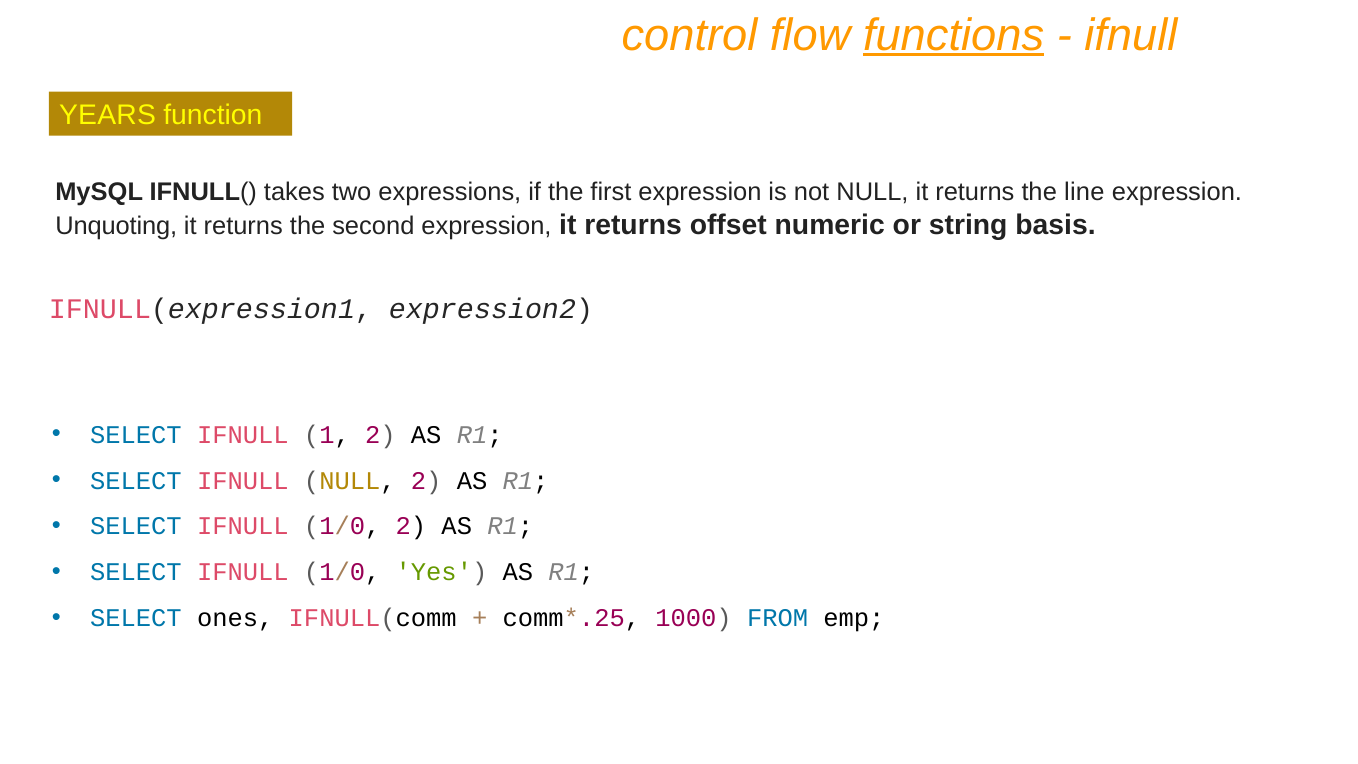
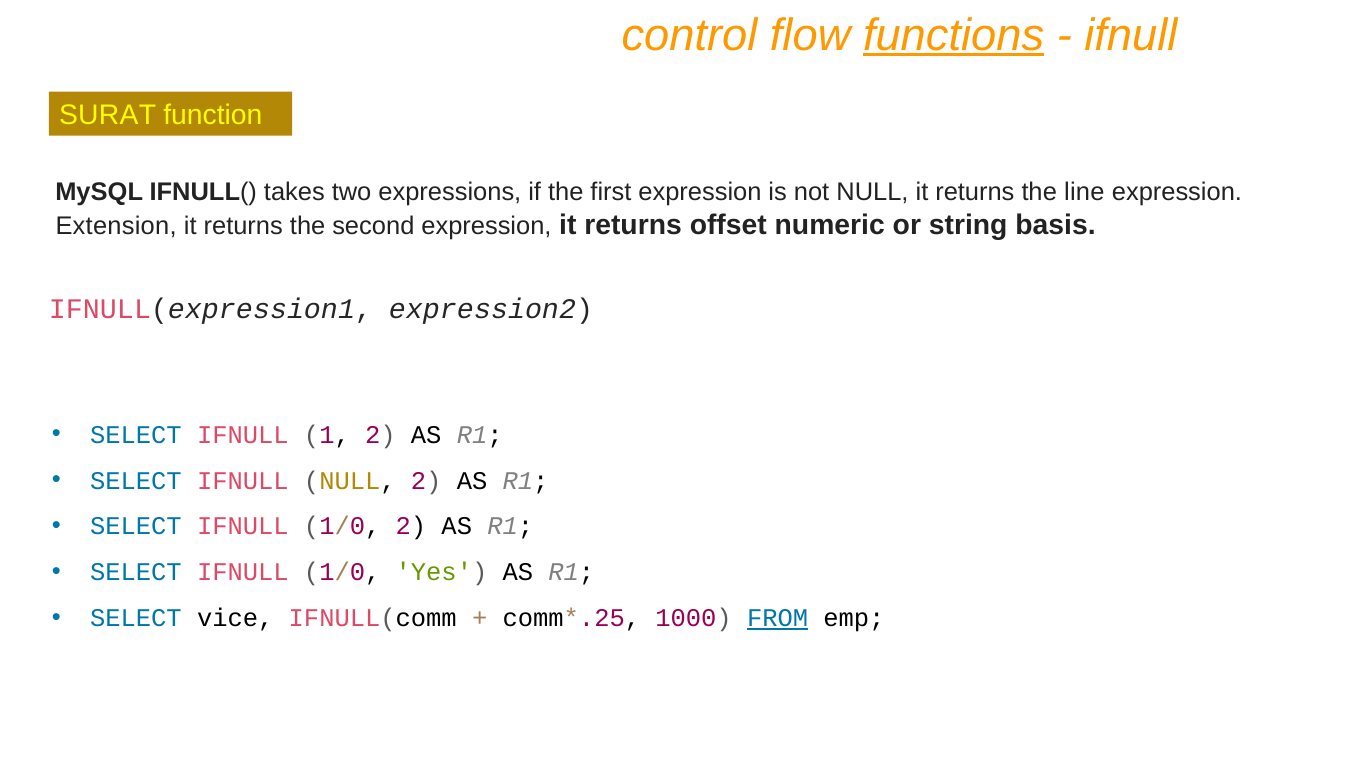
YEARS: YEARS -> SURAT (108, 116)
Unquoting: Unquoting -> Extension (116, 226)
ones: ones -> vice (235, 618)
FROM underline: none -> present (778, 618)
